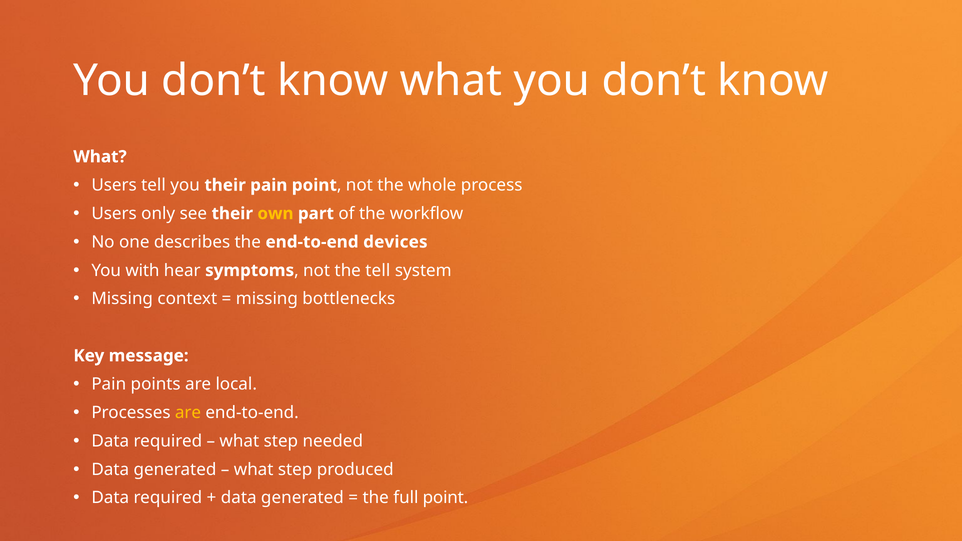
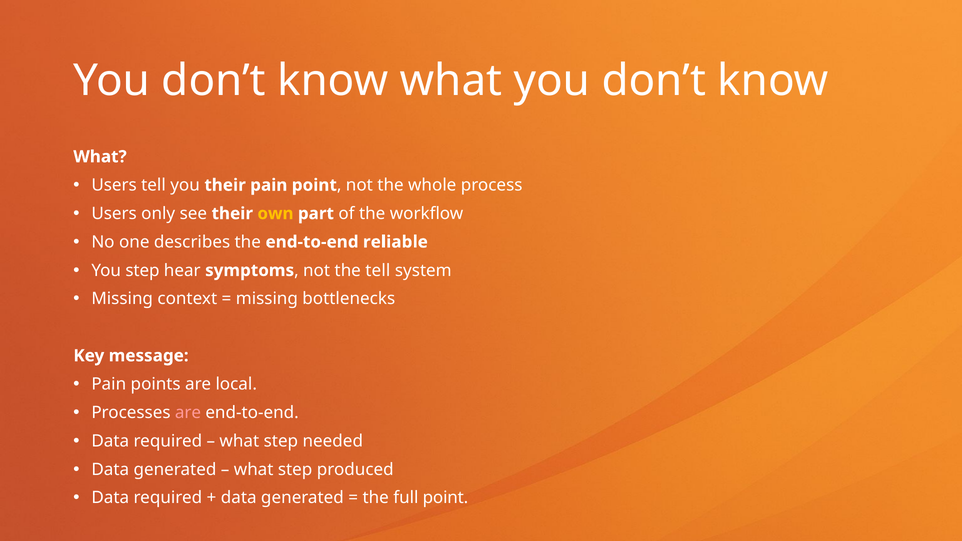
devices: devices -> reliable (395, 242)
You with: with -> step (142, 270)
are colour: yellow -> pink (188, 413)
